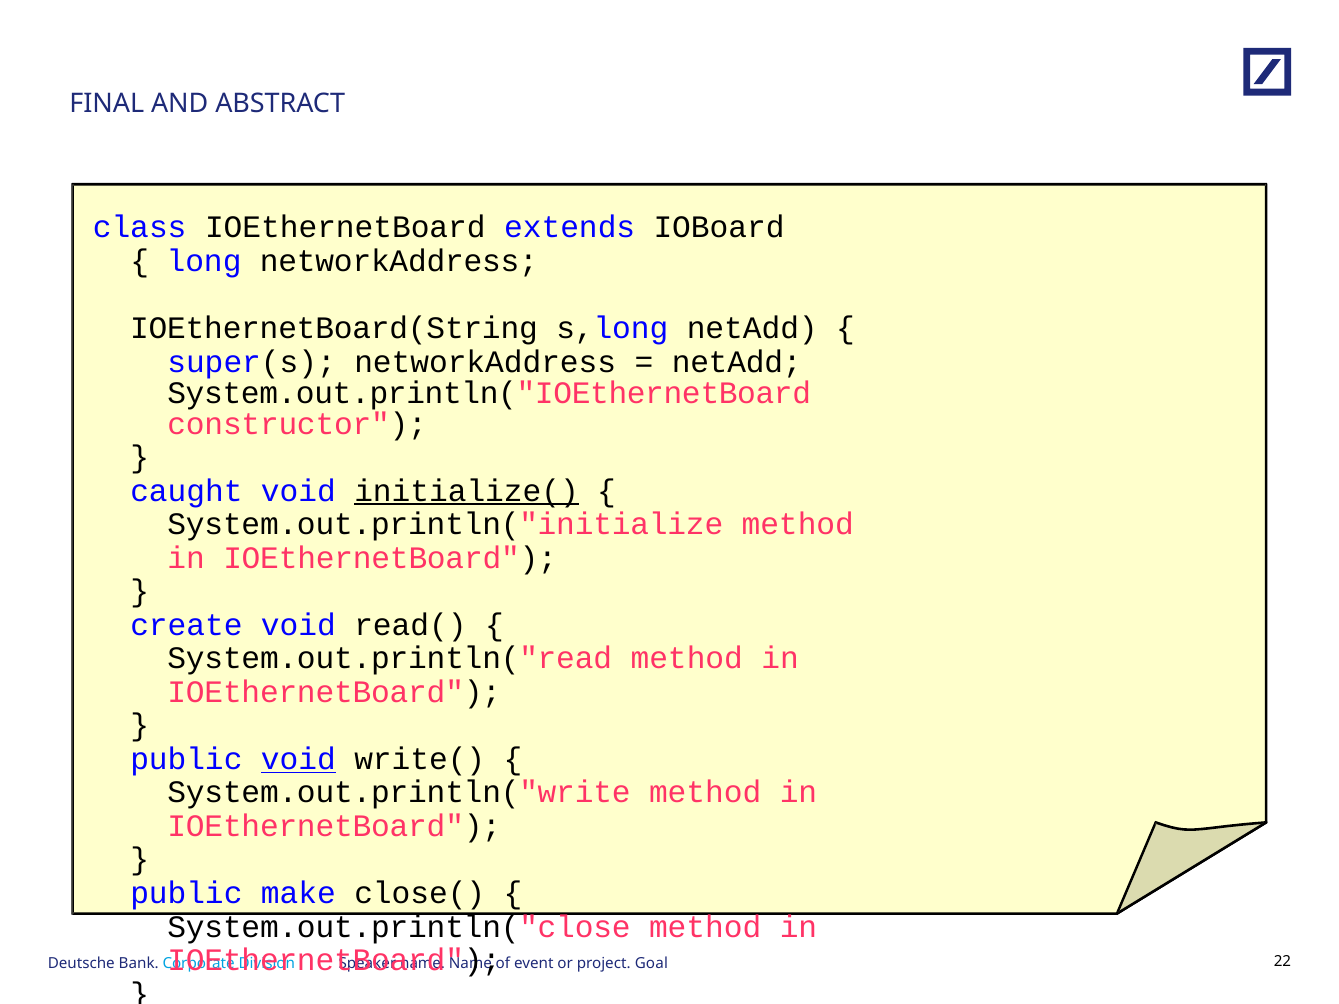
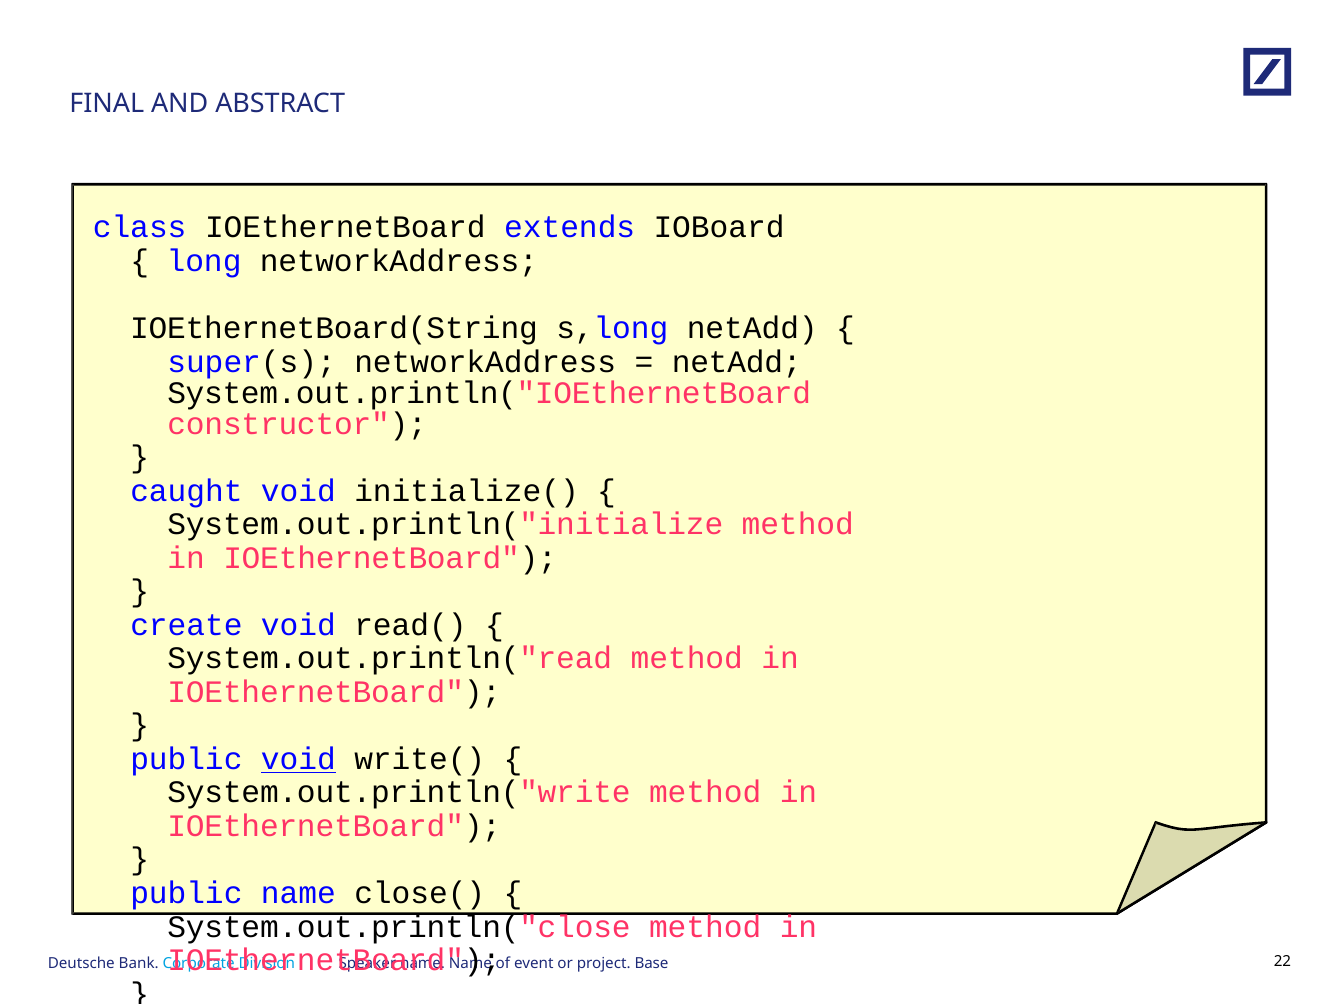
initialize( underline: present -> none (467, 491)
public make: make -> name (298, 893)
Goal: Goal -> Base (652, 964)
